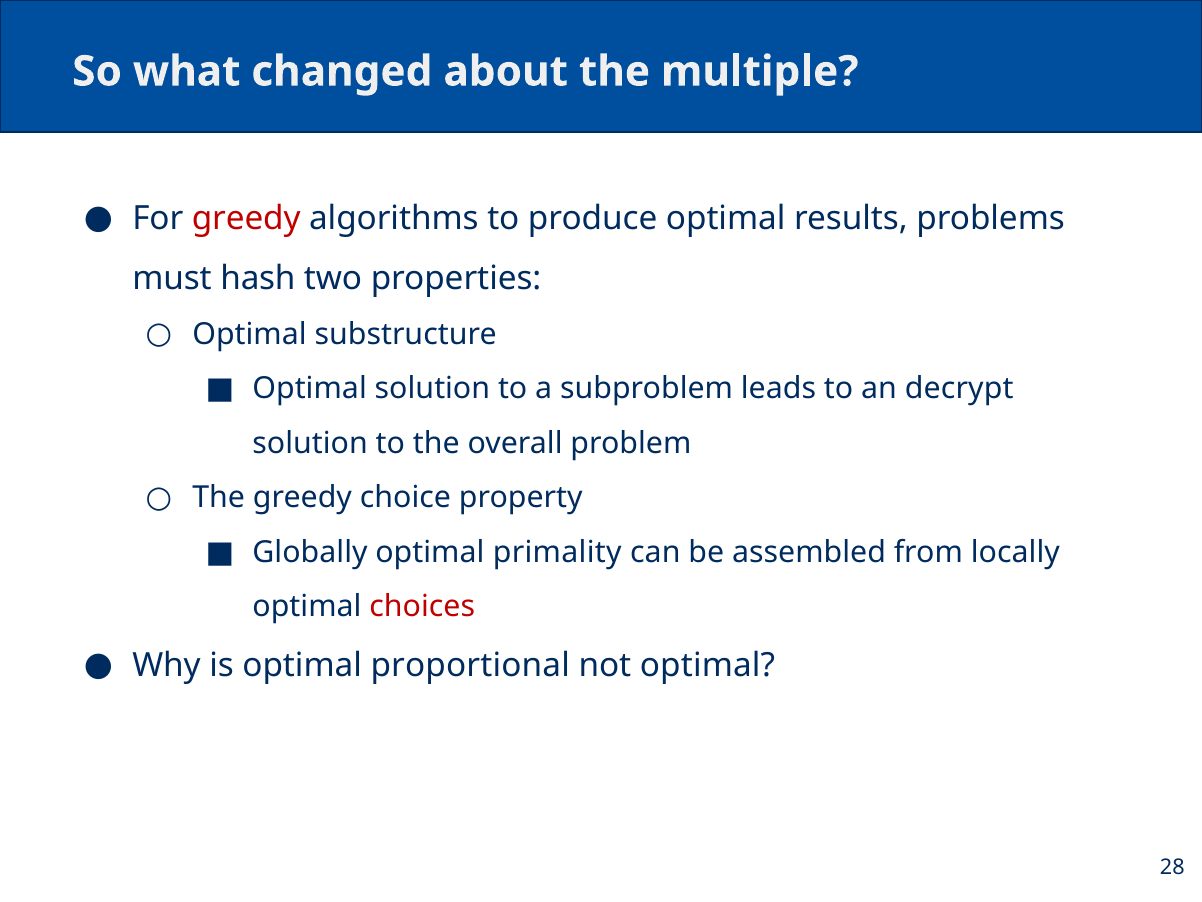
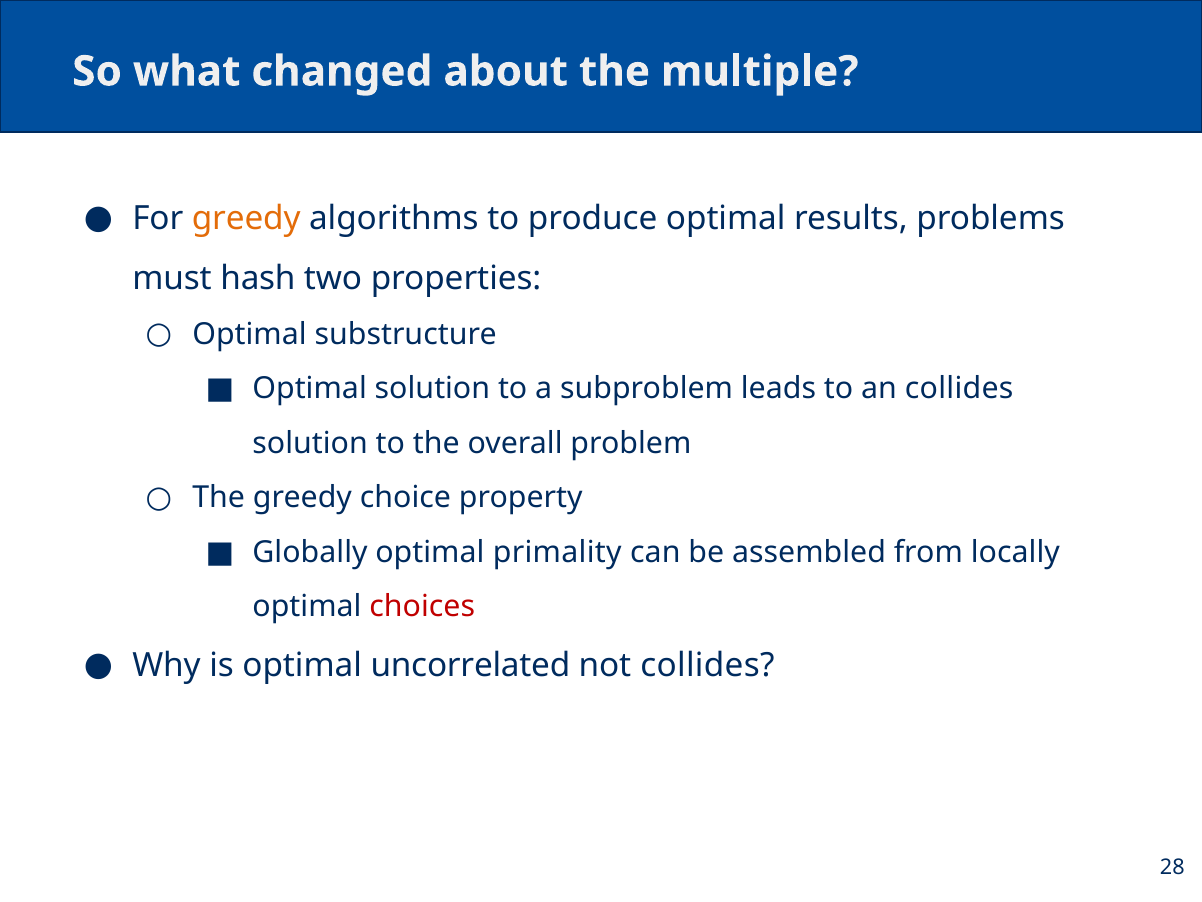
greedy colour: red -> orange (246, 218)
an decrypt: decrypt -> collides (959, 389)
proportional: proportional -> uncorrelated (470, 665)
not optimal: optimal -> collides (707, 665)
